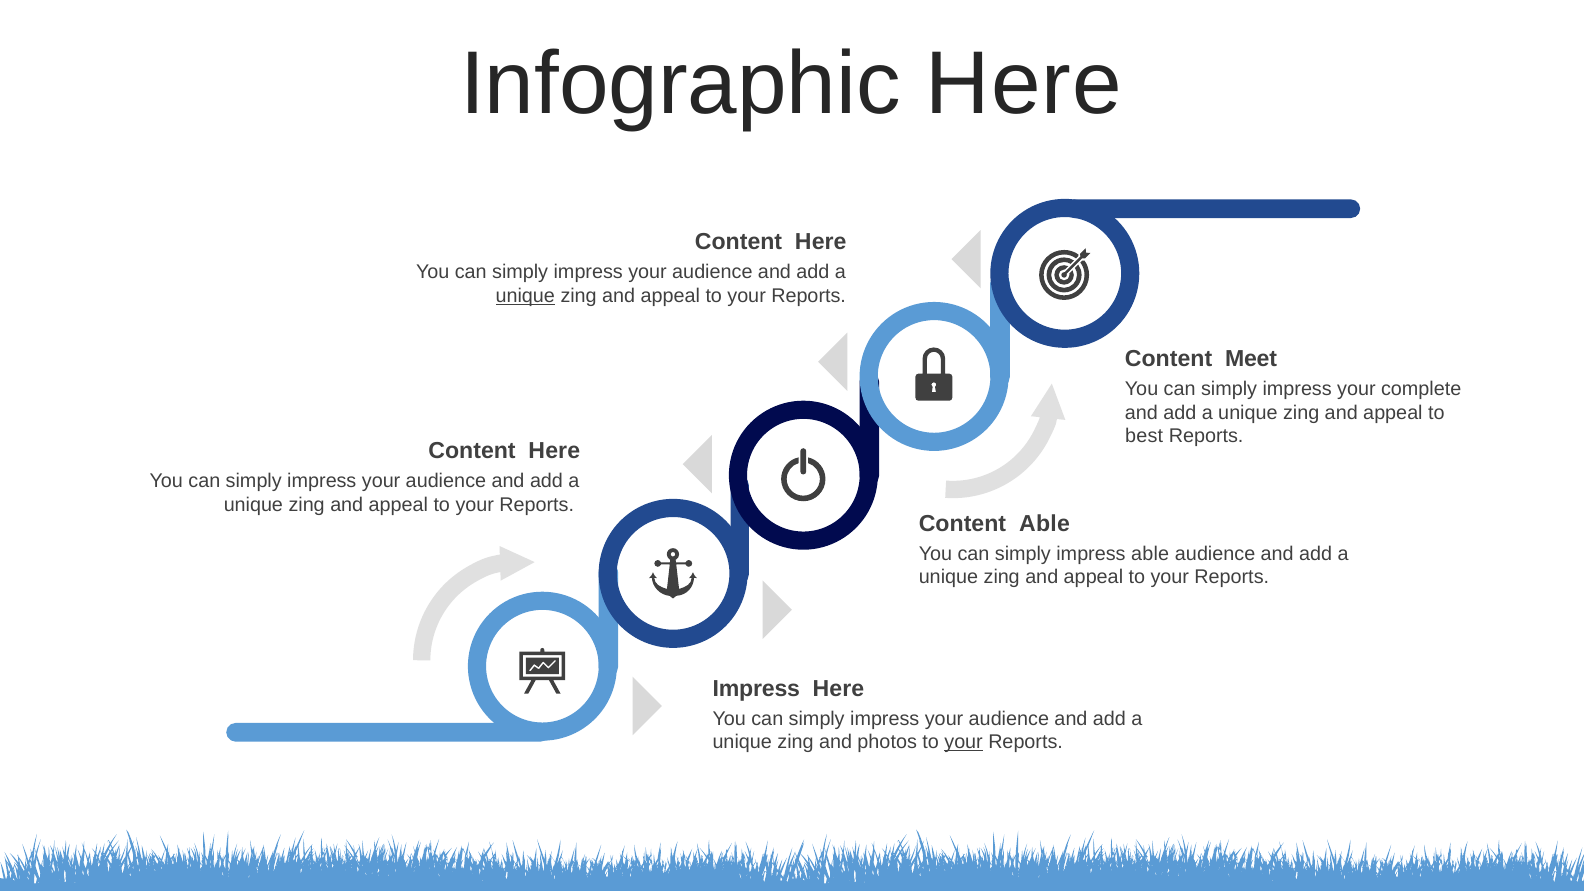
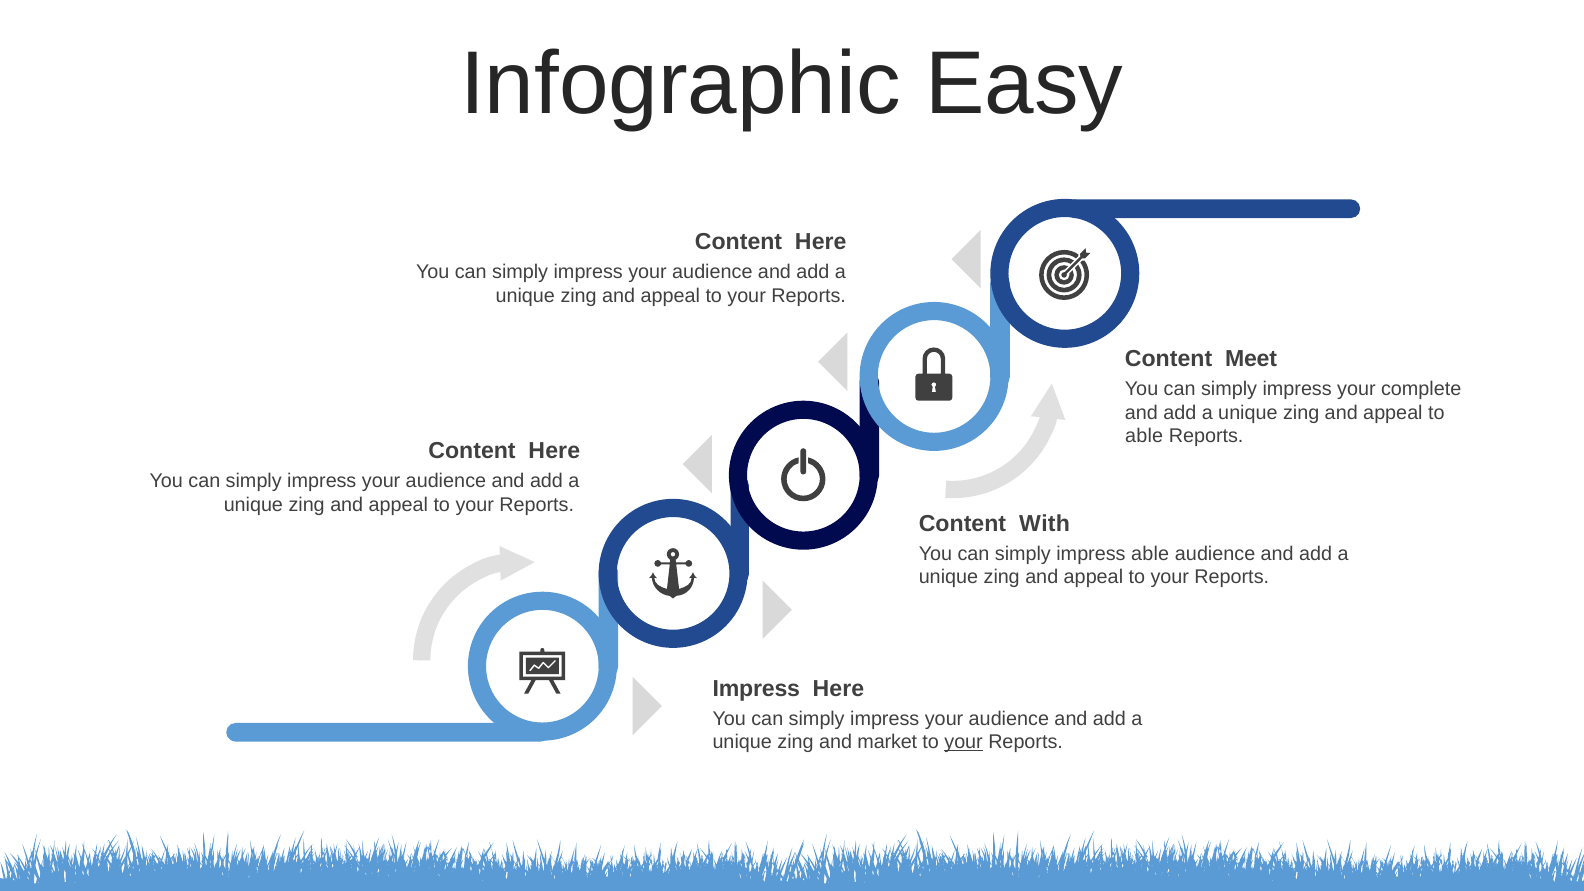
Infographic Here: Here -> Easy (1024, 84)
unique underline: present -> none (525, 296)
best: best -> able (1144, 436)
Content Able: Able -> With (1045, 524)
photos: photos -> market (887, 742)
